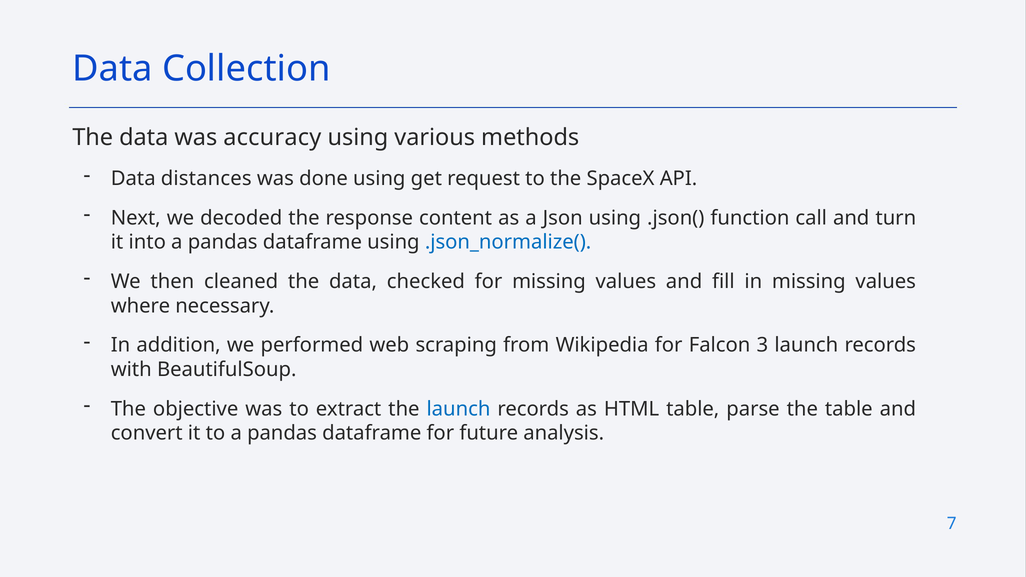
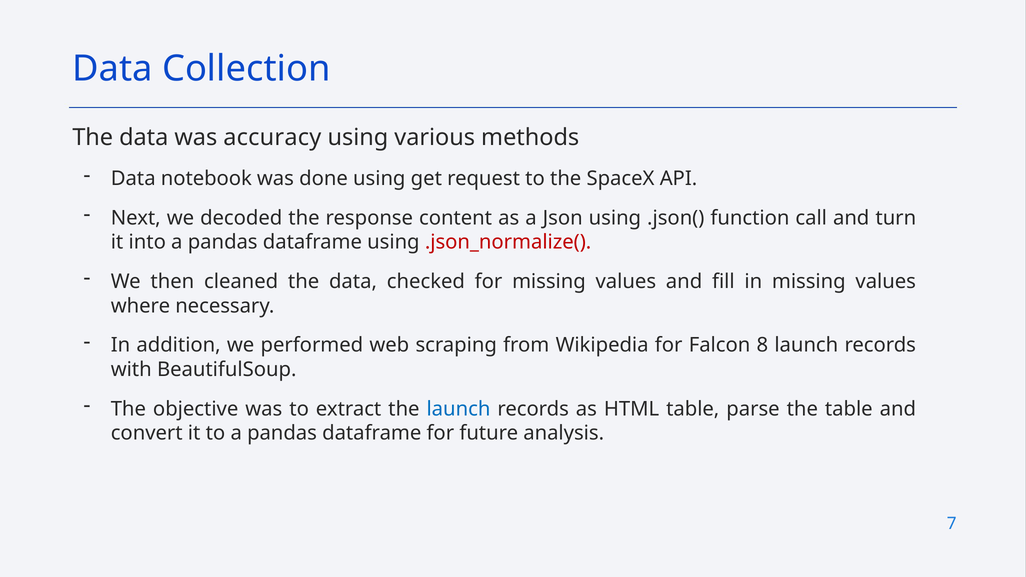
distances: distances -> notebook (206, 179)
.json_normalize( colour: blue -> red (508, 242)
3: 3 -> 8 (762, 345)
